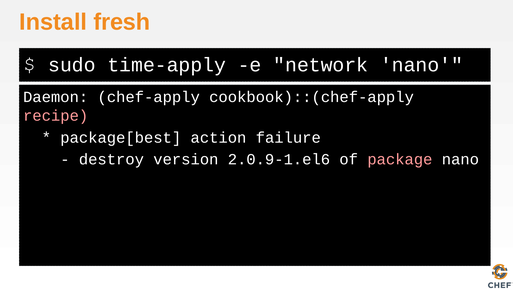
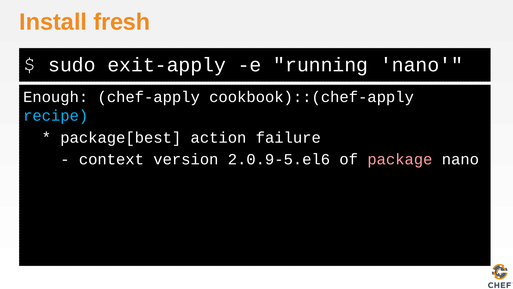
time-apply: time-apply -> exit-apply (167, 65)
network: network -> running (321, 65)
Daemon: Daemon -> Enough (56, 97)
recipe colour: pink -> light blue (56, 116)
destroy: destroy -> context (111, 159)
2.0.9-1.el6: 2.0.9-1.el6 -> 2.0.9-5.el6 (279, 159)
